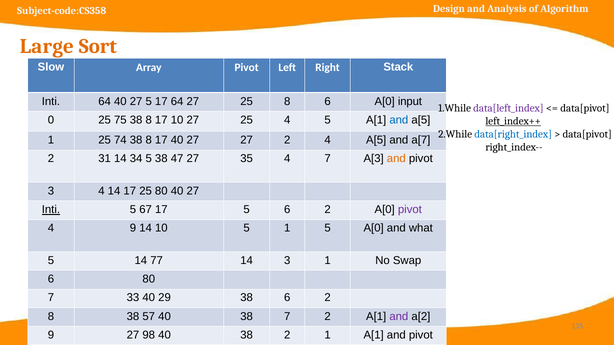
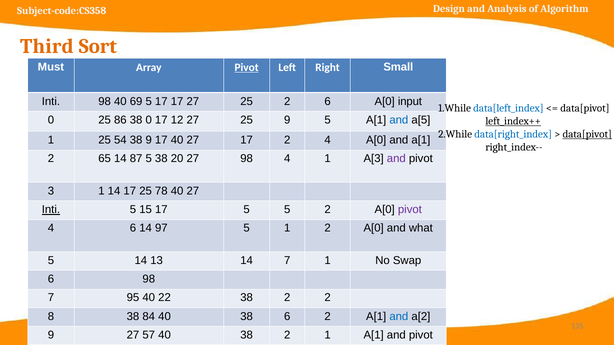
Large: Large -> Third (47, 46)
Slow: Slow -> Must (51, 67)
Pivot underline: none -> present (247, 67)
Stack: Stack -> Small (398, 67)
Inti 64: 64 -> 98 (105, 101)
27: 27 -> 69 (136, 101)
17 64: 64 -> 17 (177, 101)
25 8: 8 -> 2 (287, 101)
data[left_index colour: purple -> blue (508, 108)
75: 75 -> 86 (120, 120)
8: 8 -> 0 (149, 120)
17 10: 10 -> 12 (177, 120)
25 4: 4 -> 9 (287, 120)
data[pivot underline: none -> present (587, 134)
74: 74 -> 54 (120, 140)
8: 8 -> 9 (149, 140)
27 27: 27 -> 17 (247, 140)
4 A[5: A[5 -> A[0 (376, 140)
and a[7: a[7 -> a[1 (421, 140)
31: 31 -> 65 (105, 159)
34: 34 -> 87 (136, 159)
47: 47 -> 20 (177, 159)
27 35: 35 -> 98 (247, 159)
4 7: 7 -> 1 (328, 159)
and colour: orange -> purple (396, 159)
3 4: 4 -> 1 (101, 191)
25 80: 80 -> 78 (161, 191)
67: 67 -> 15 (146, 210)
5 6: 6 -> 5 (287, 210)
4 9: 9 -> 6 (133, 229)
14 10: 10 -> 97 (161, 229)
1 5: 5 -> 2 (328, 229)
77: 77 -> 13 (157, 261)
14 3: 3 -> 7 (287, 261)
6 80: 80 -> 98 (149, 279)
33: 33 -> 95 (133, 298)
29: 29 -> 22 (165, 298)
6: 6 -> 2 (287, 298)
57: 57 -> 84 (149, 317)
38 7: 7 -> 6 (287, 317)
and colour: purple -> blue (399, 317)
98: 98 -> 57 (149, 335)
